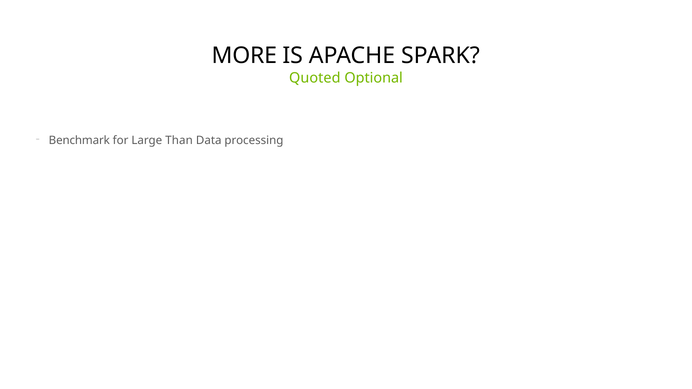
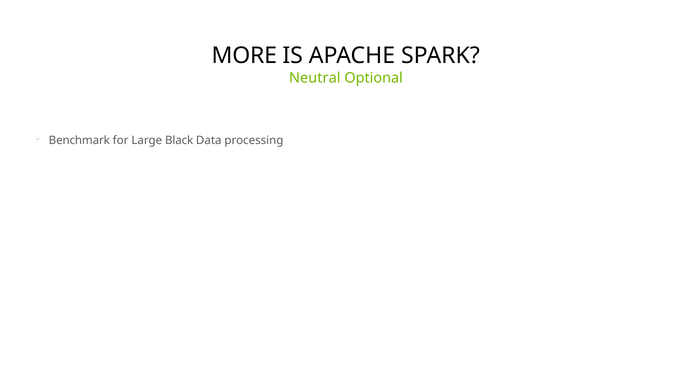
Quoted: Quoted -> Neutral (315, 78)
Than: Than -> Black (179, 141)
